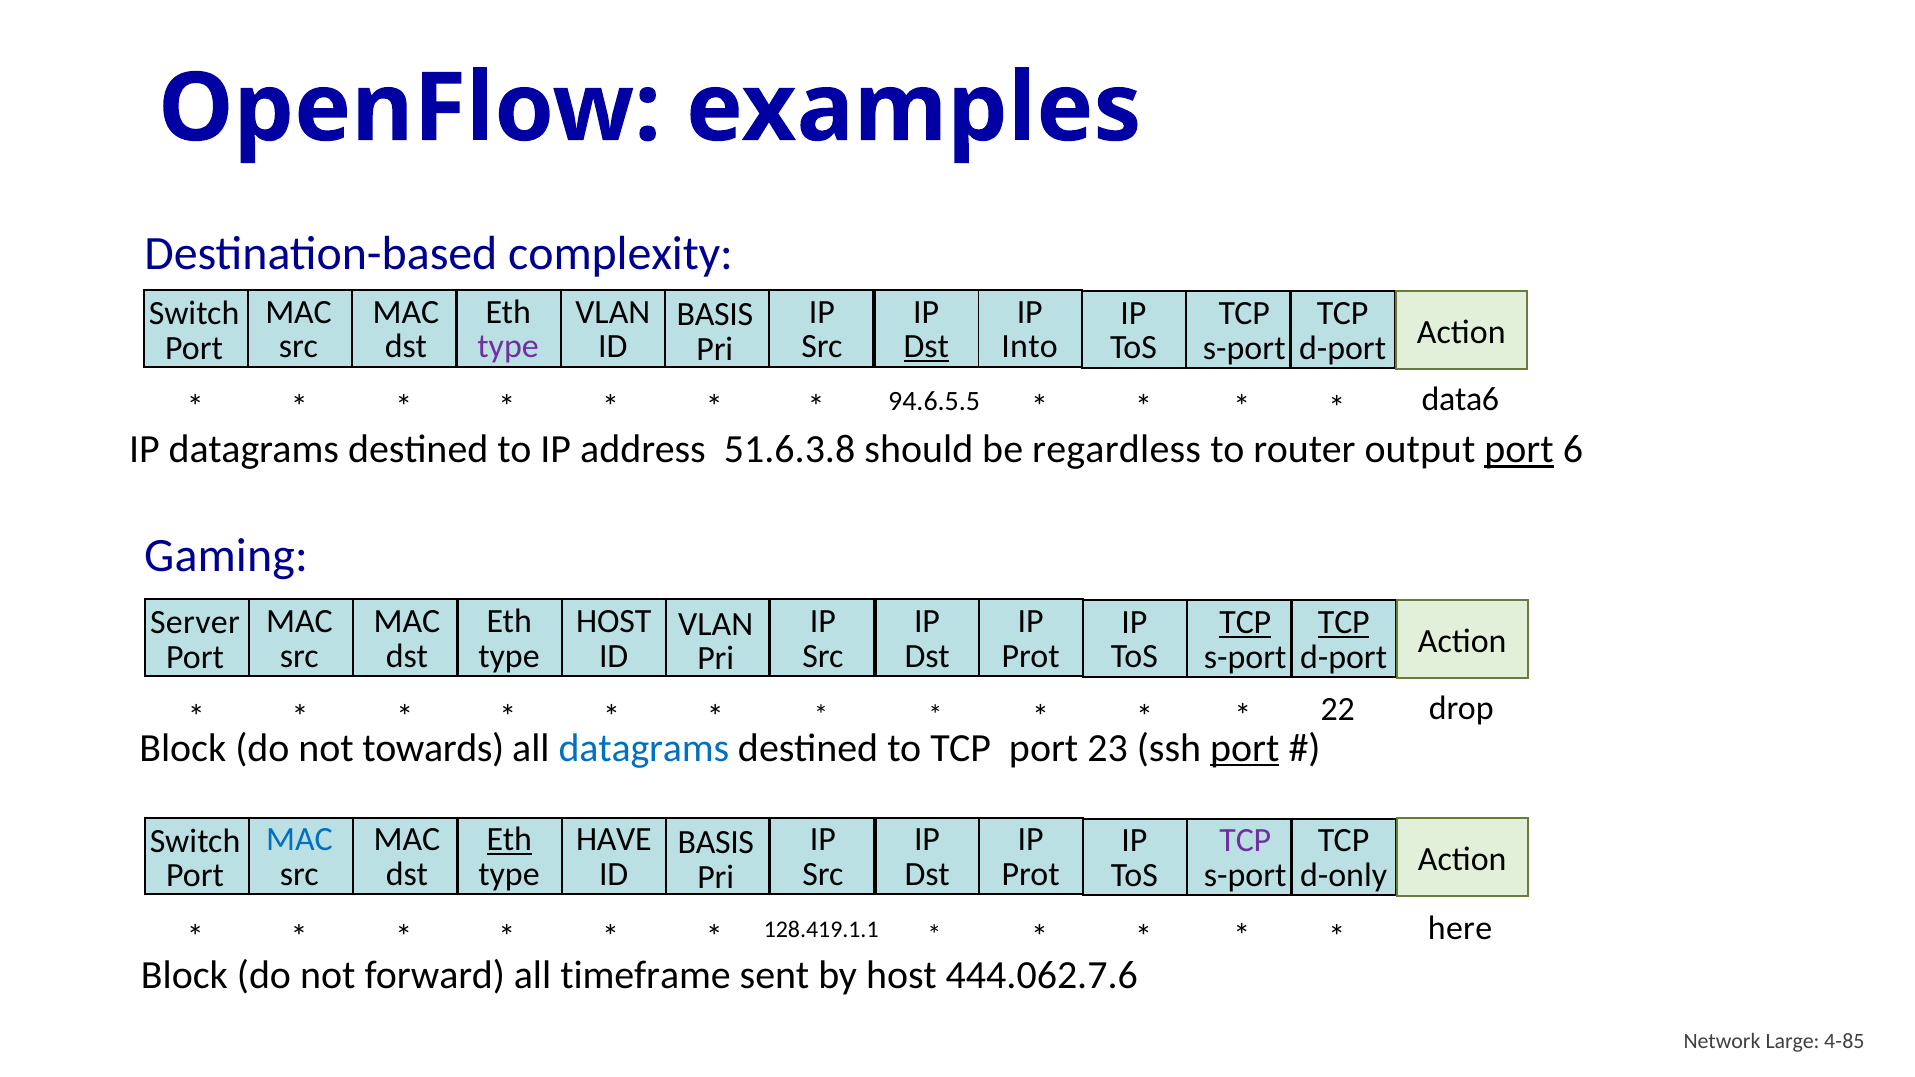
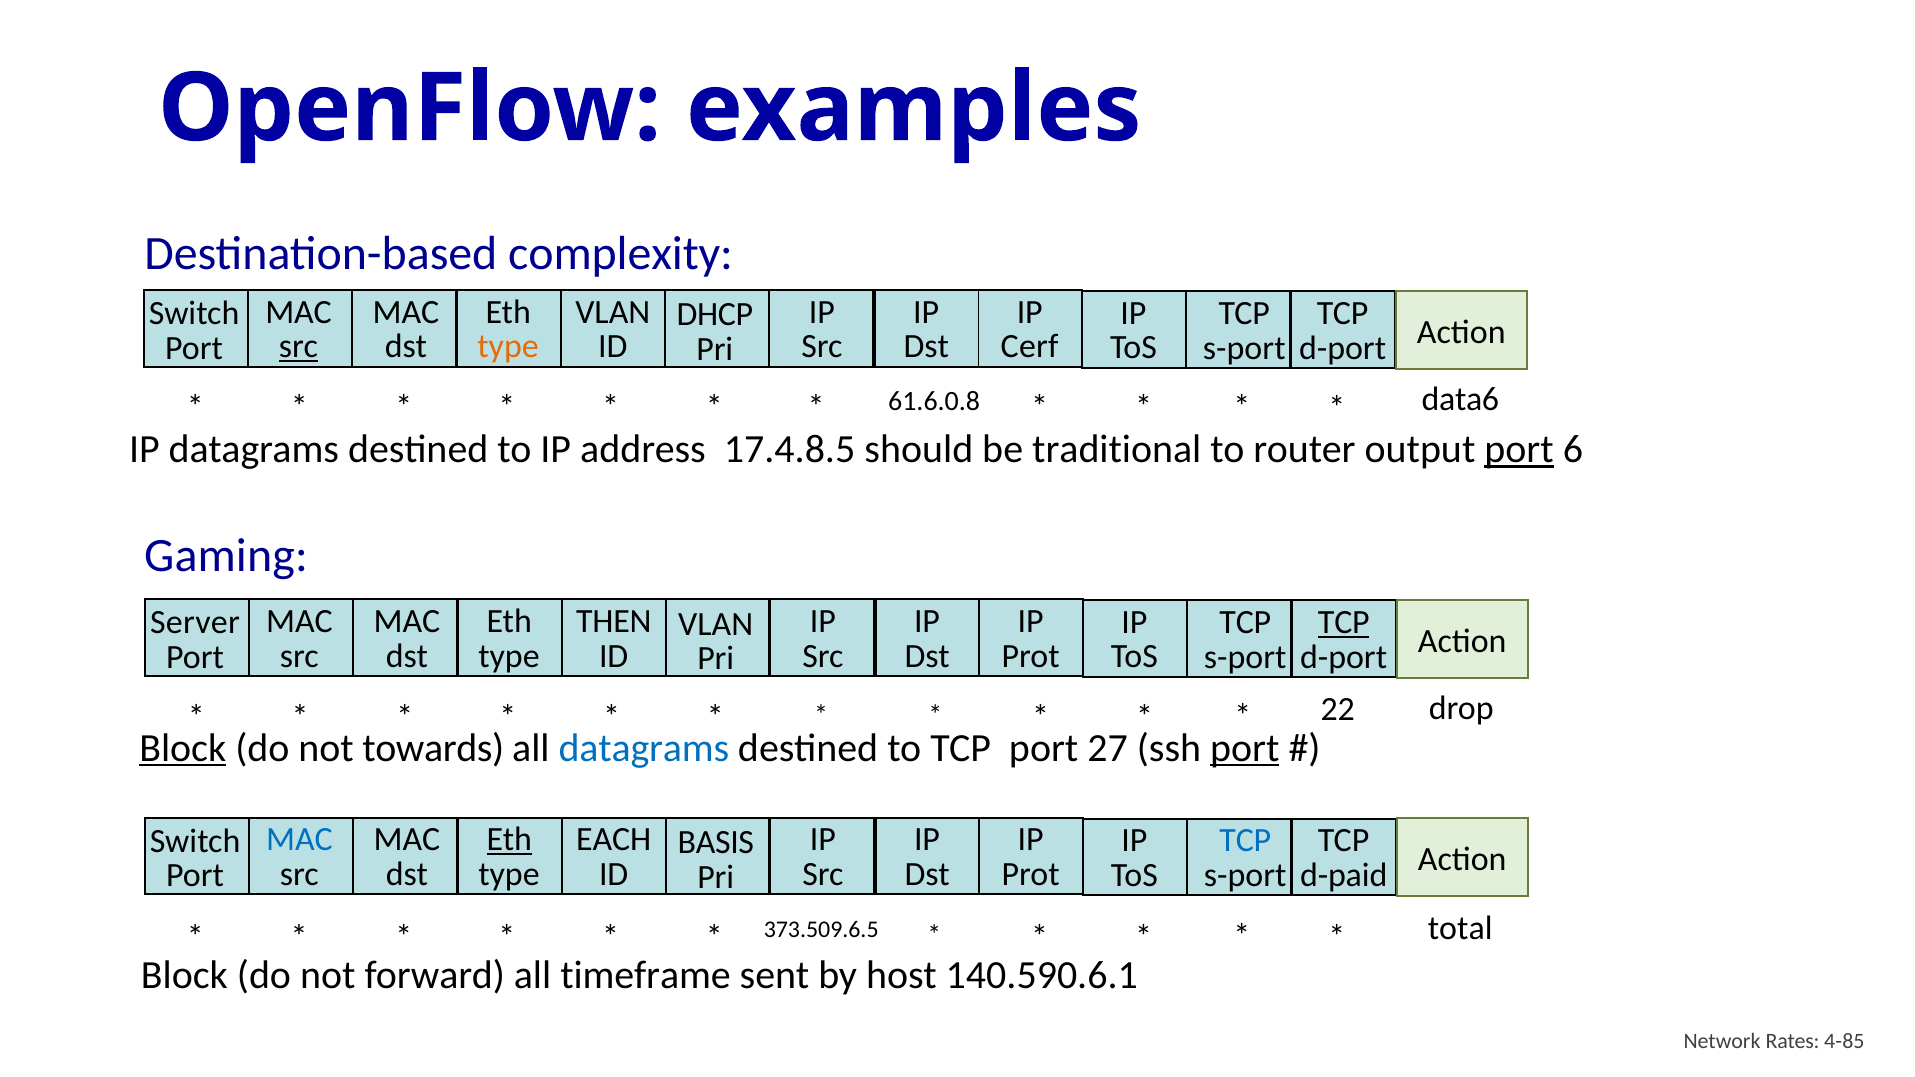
BASIS: BASIS -> DHCP (715, 315)
src underline: none -> present (298, 347)
type colour: purple -> orange (508, 347)
Dst underline: present -> none (926, 347)
Into: Into -> Cerf (1030, 347)
94.6.5.5: 94.6.5.5 -> 61.6.0.8 (934, 402)
51.6.3.8: 51.6.3.8 -> 17.4.8.5 (790, 450)
regardless: regardless -> traditional (1117, 450)
HOST: HOST -> THEN (614, 621)
TCP underline: present -> none (1245, 623)
Block underline: none -> present (183, 748)
23: 23 -> 27 (1108, 748)
HAVE: HAVE -> EACH (614, 840)
TCP colour: purple -> blue (1245, 841)
d-only: d-only -> d-paid (1344, 876)
128.419.1.1: 128.419.1.1 -> 373.509.6.5 (821, 930)
here: here -> total (1460, 928)
444.062.7.6: 444.062.7.6 -> 140.590.6.1 (1042, 975)
Large: Large -> Rates (1793, 1042)
